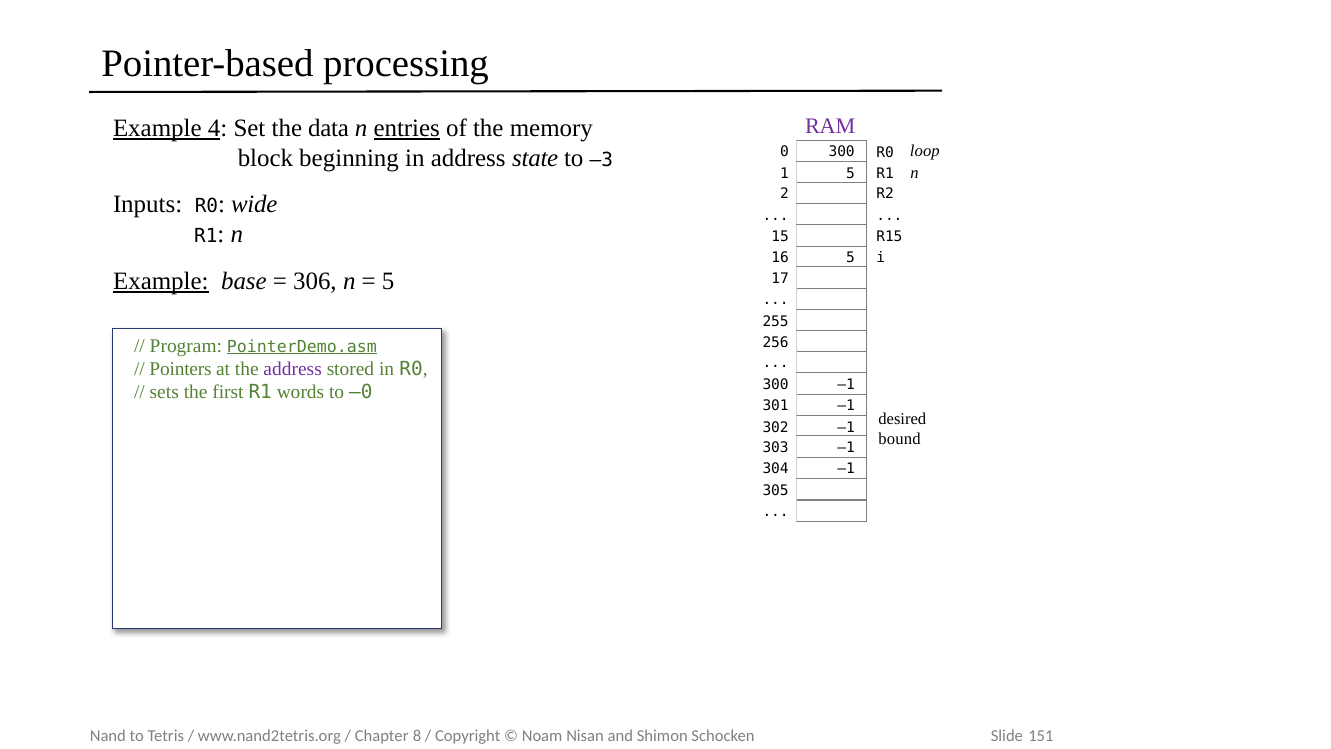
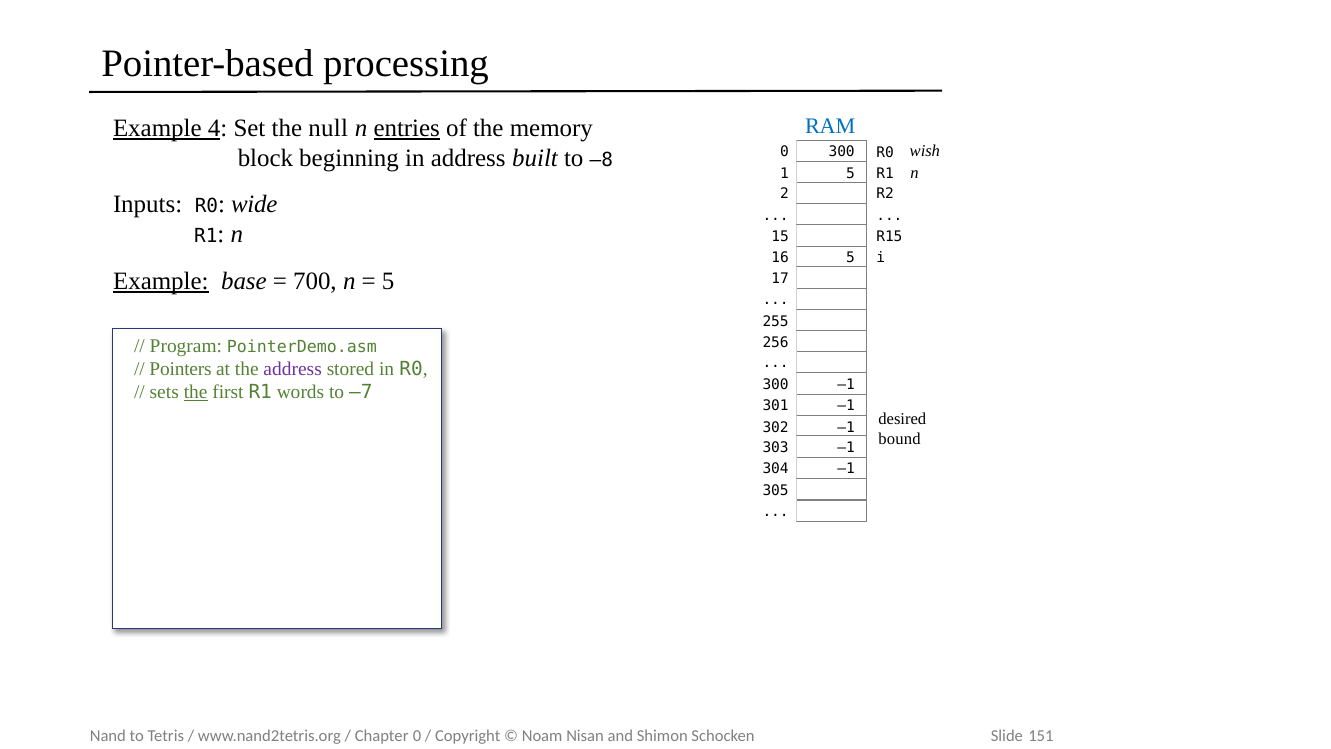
RAM colour: purple -> blue (830, 126)
data: data -> null (328, 128)
loop: loop -> wish (925, 151)
state: state -> built (535, 158)
–3: –3 -> –8 (601, 160)
306: 306 -> 700 (315, 281)
PointerDemo.asm underline: present -> none (302, 347)
the underline: none -> present (196, 392)
–0: –0 -> –7 (361, 392)
8: 8 -> 0 (417, 736)
